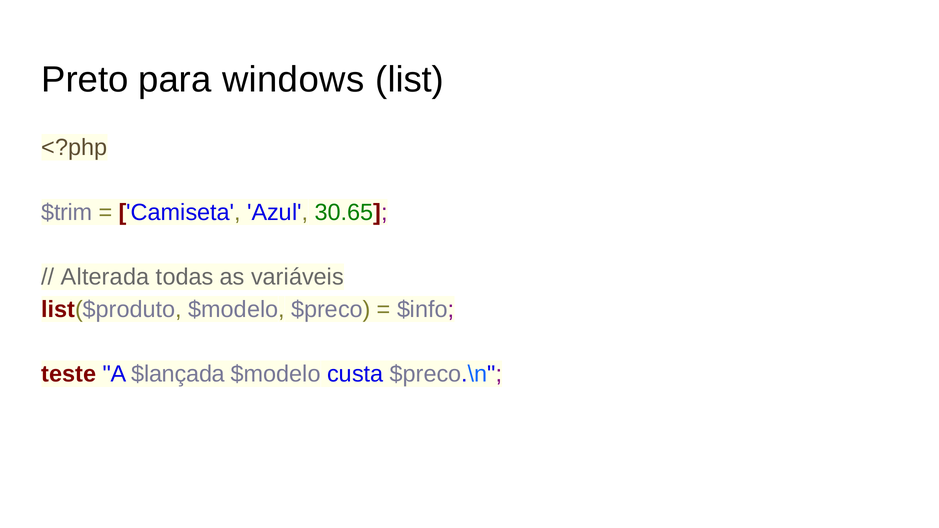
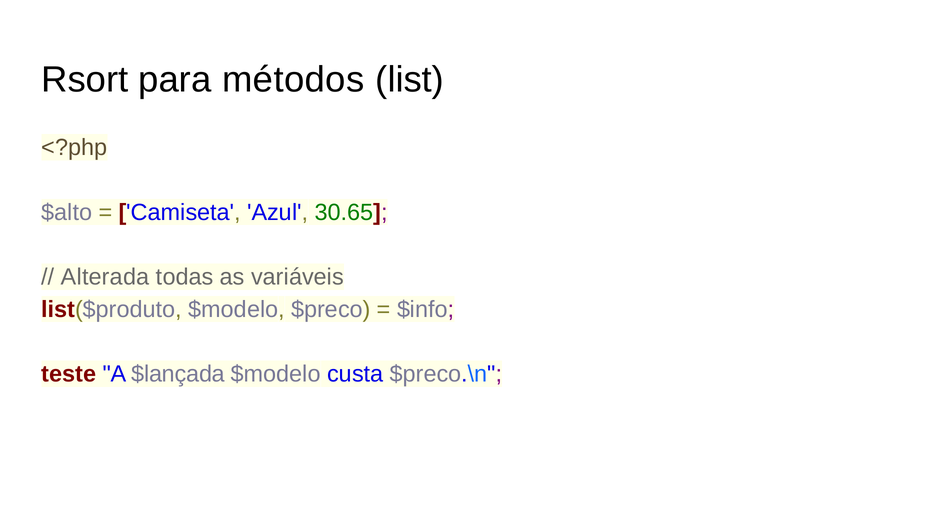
Preto: Preto -> Rsort (85, 80)
windows: windows -> métodos (293, 80)
$trim: $trim -> $alto (67, 212)
